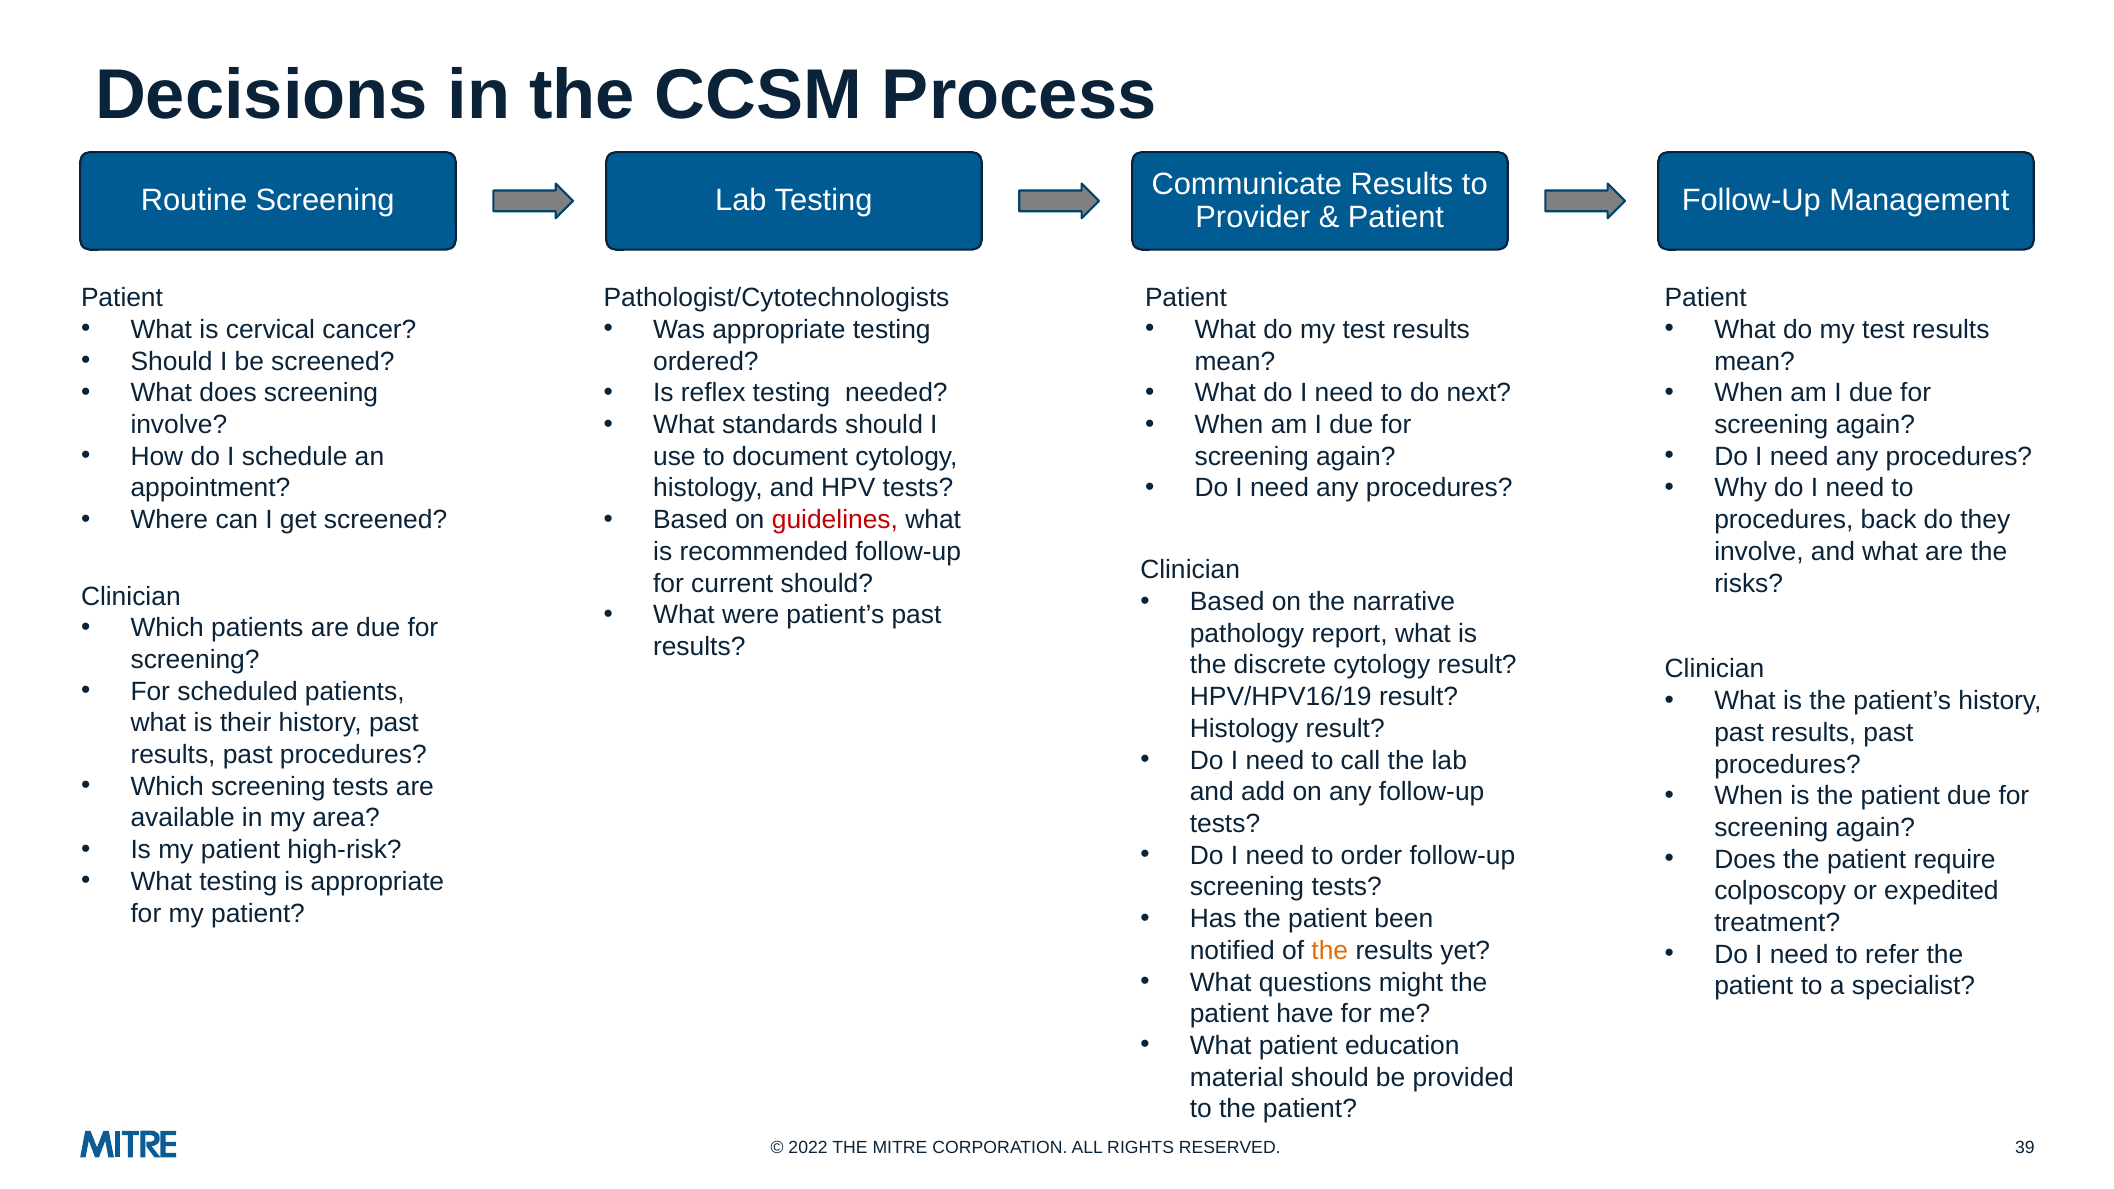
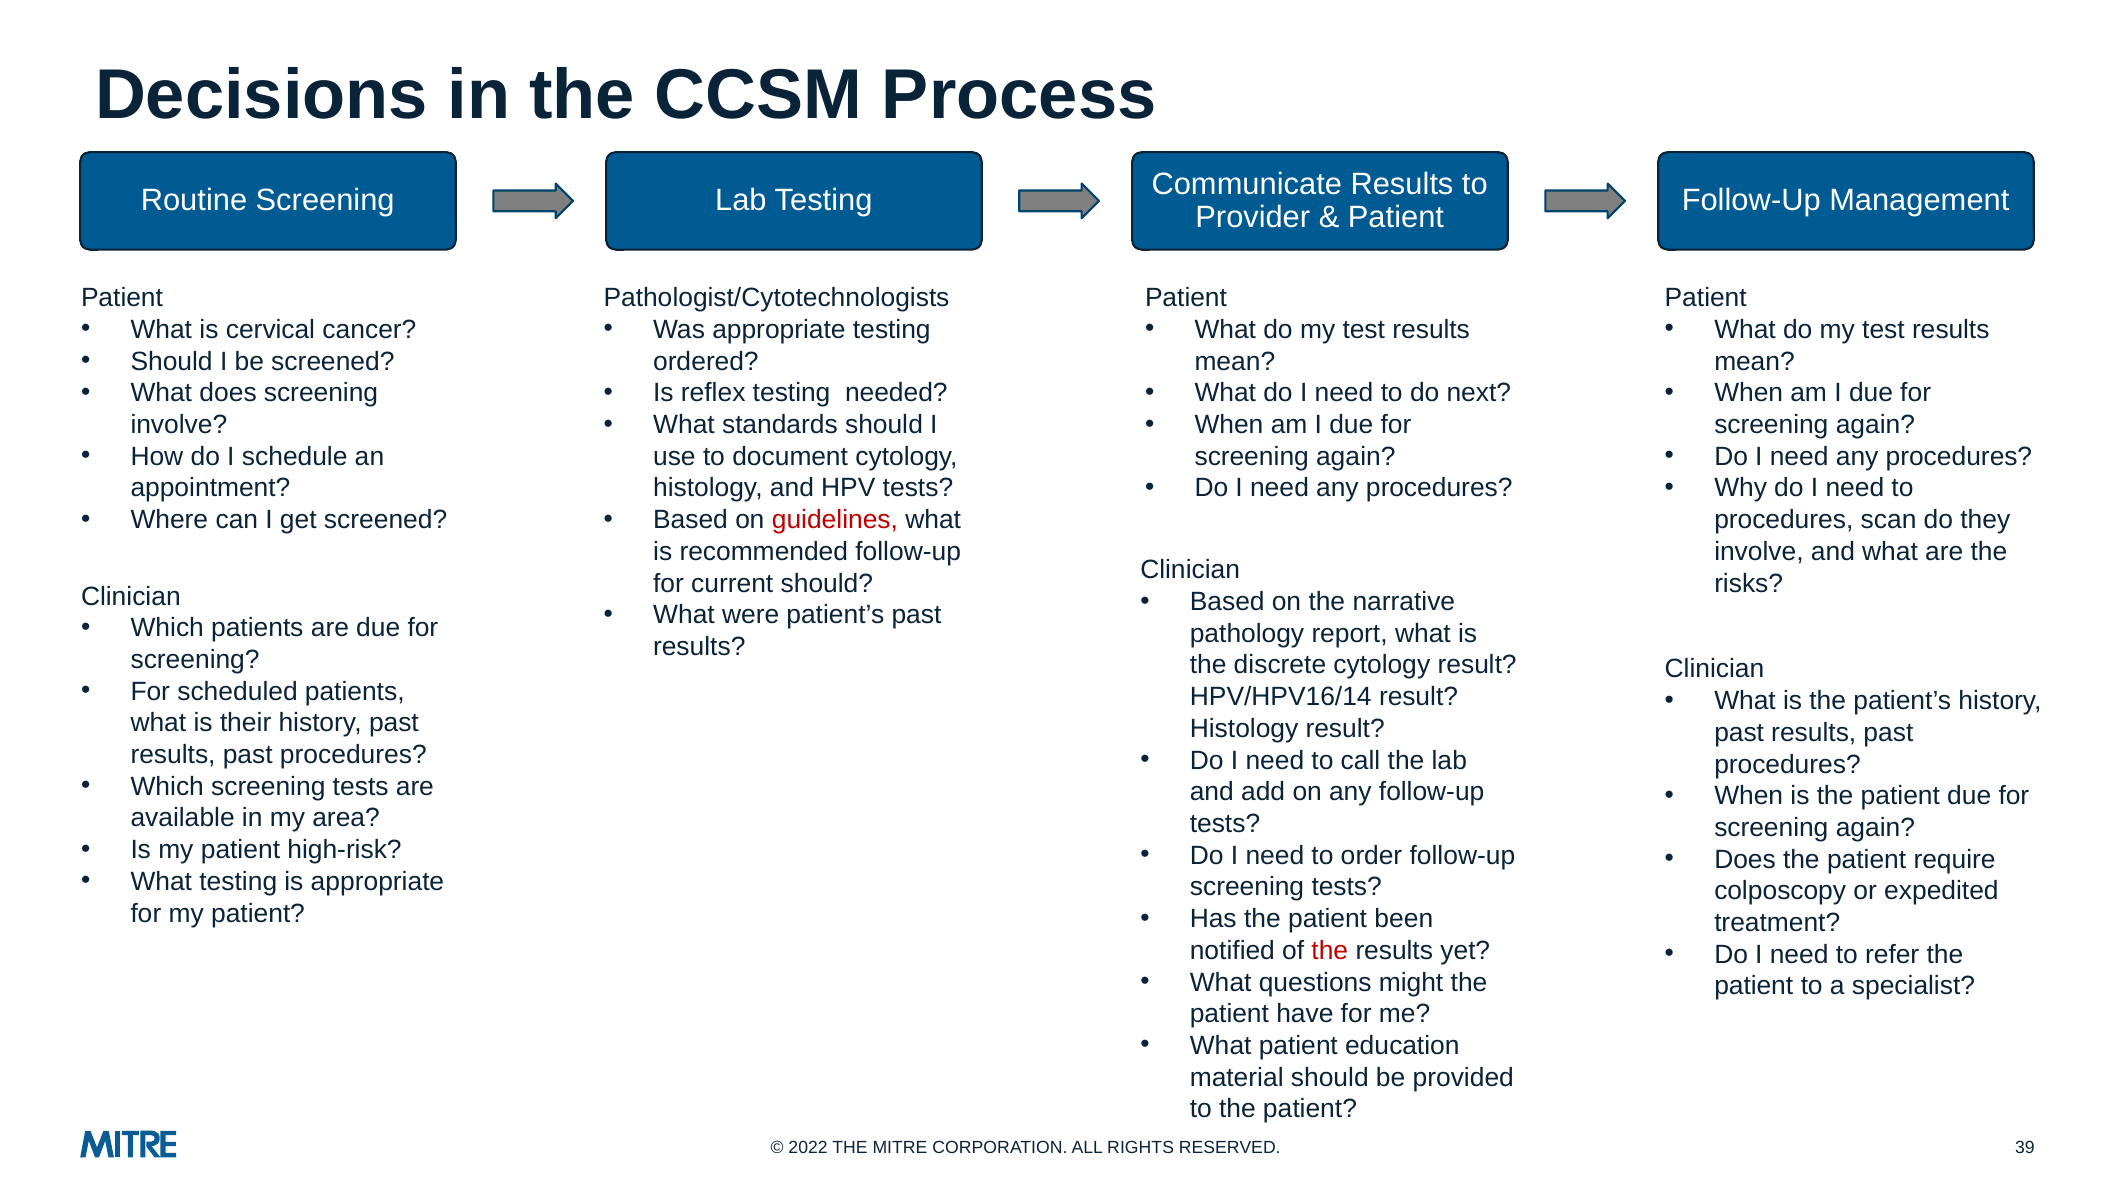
back: back -> scan (1889, 520)
HPV/HPV16/19: HPV/HPV16/19 -> HPV/HPV16/14 (1281, 697)
the colour: orange -> red (1330, 951)
